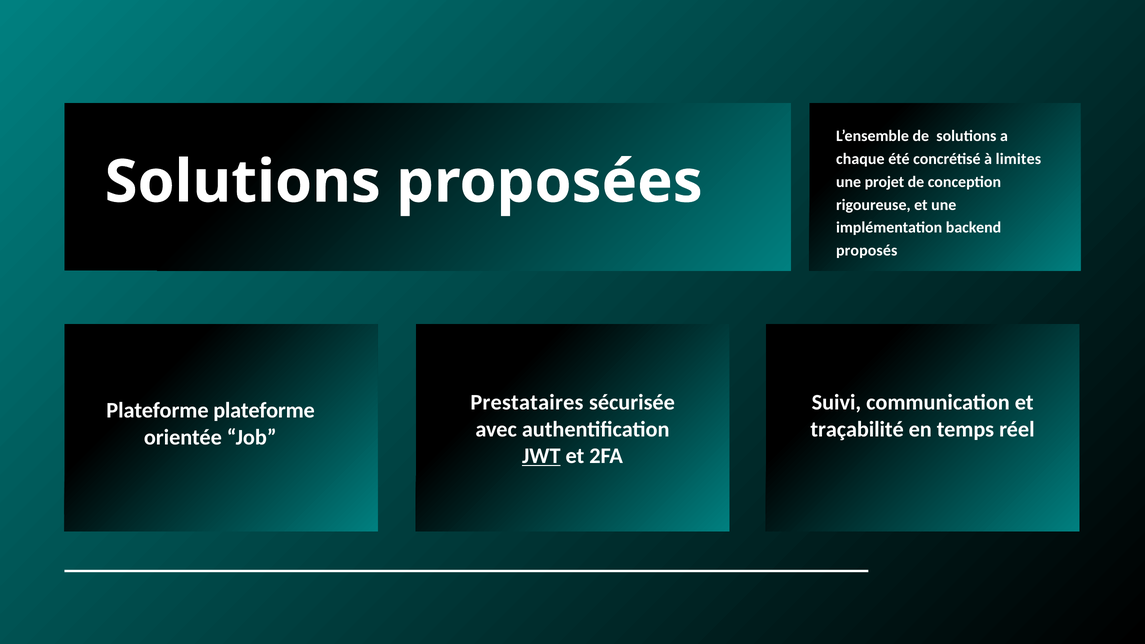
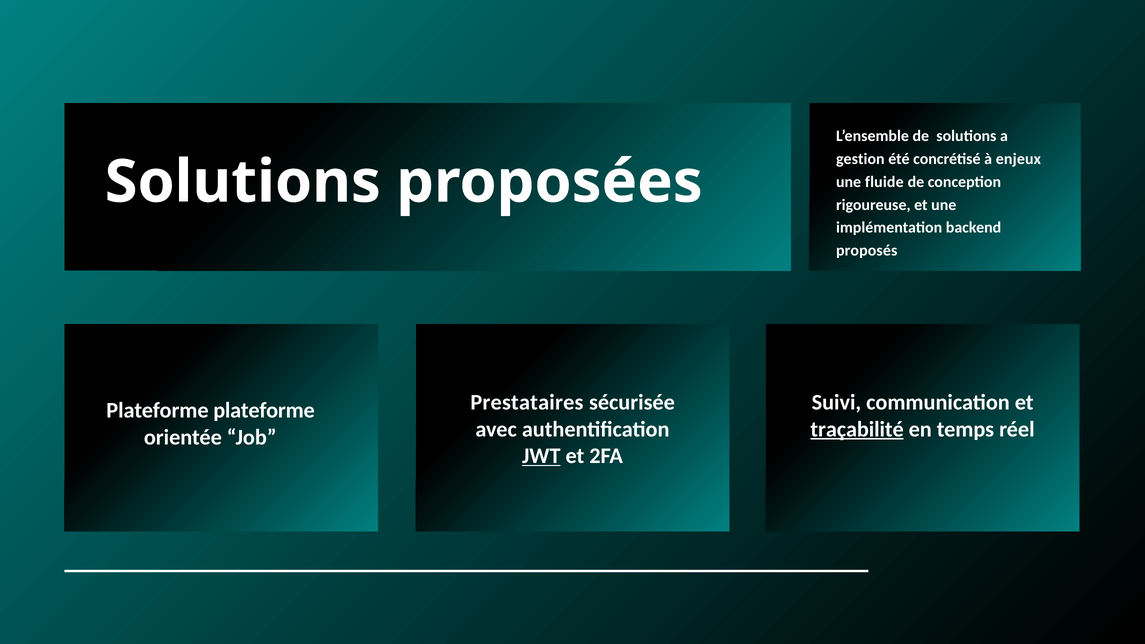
chaque: chaque -> gestion (860, 159)
limites: limites -> enjeux (1018, 159)
projet: projet -> fluide (884, 182)
traçabilité underline: none -> present (857, 429)
